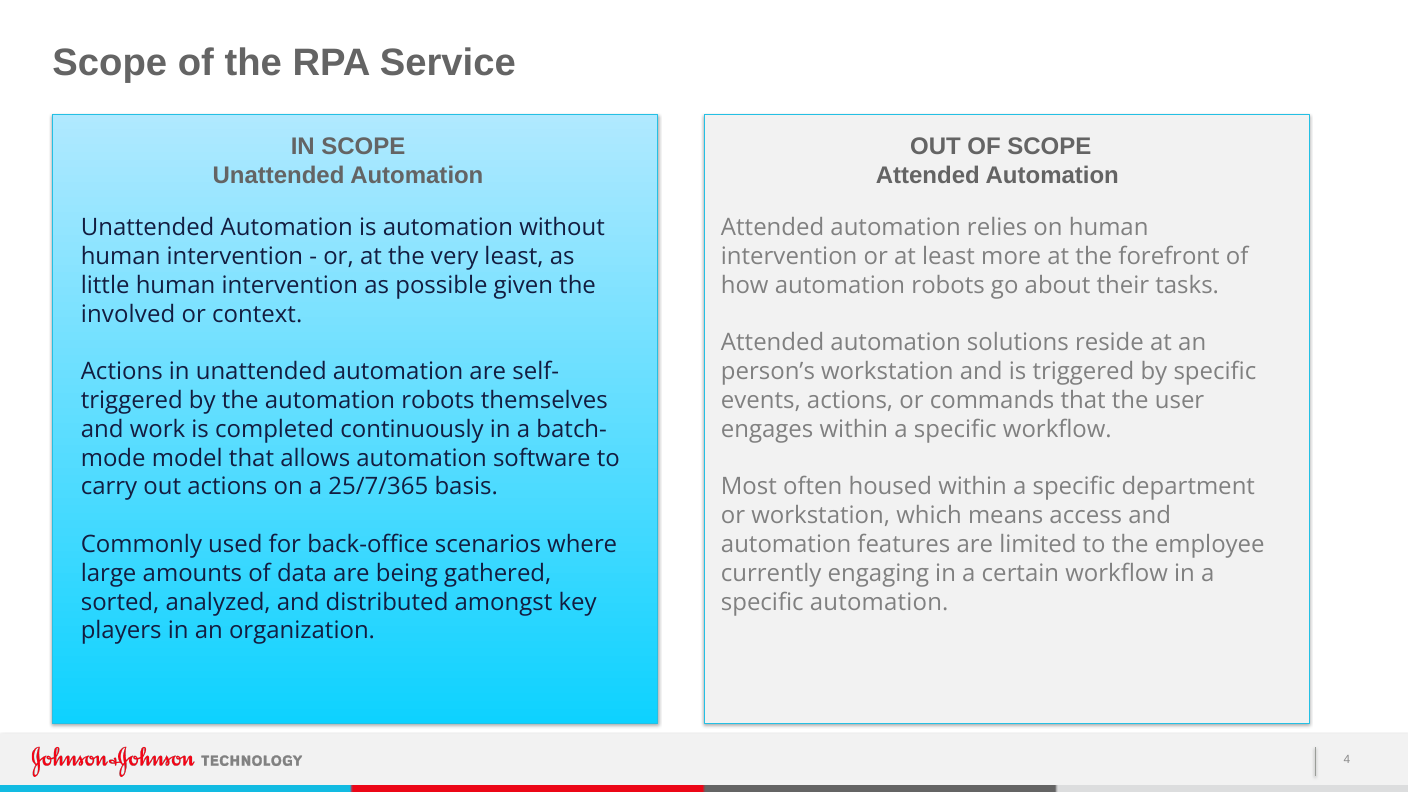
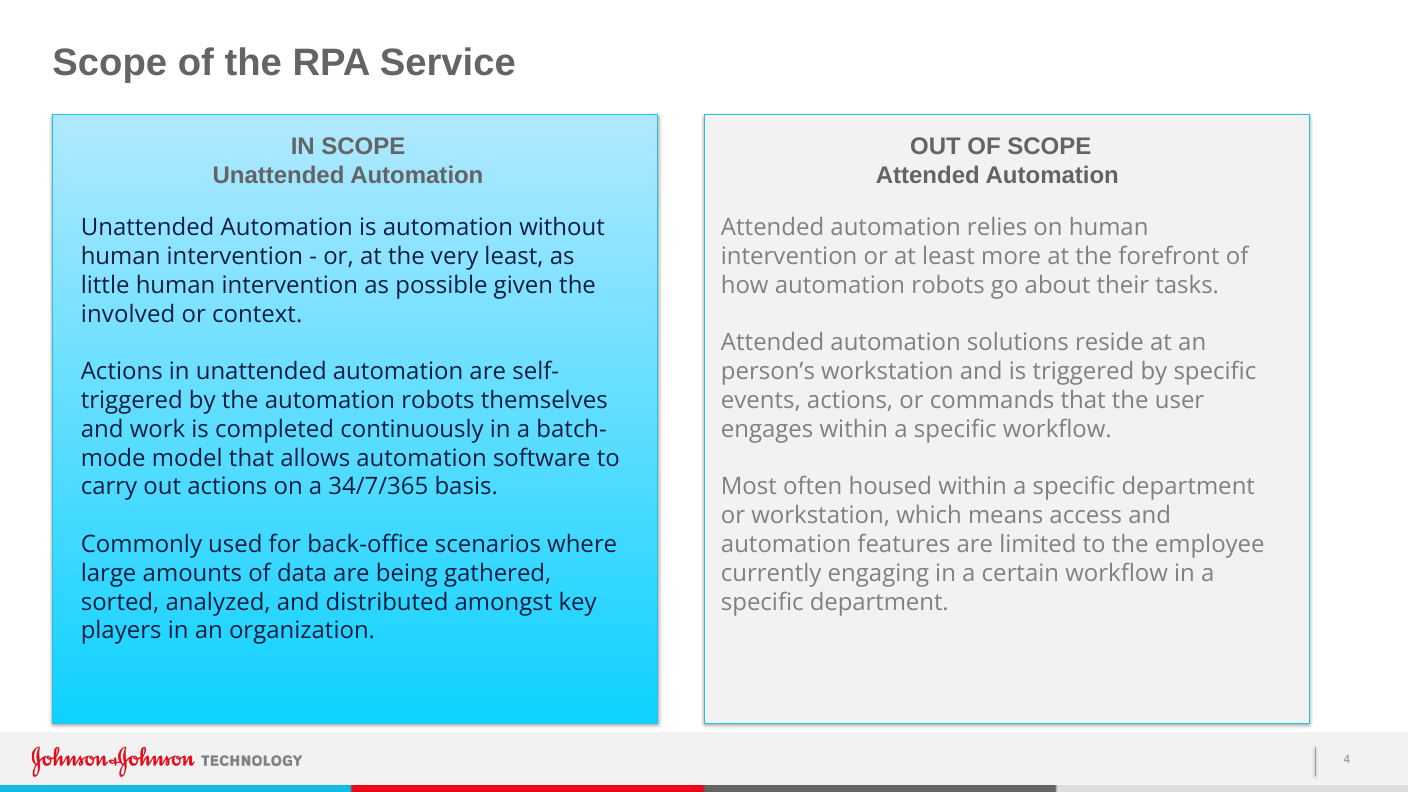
25/7/365: 25/7/365 -> 34/7/365 (378, 487)
automation: automation -> department (879, 602)
